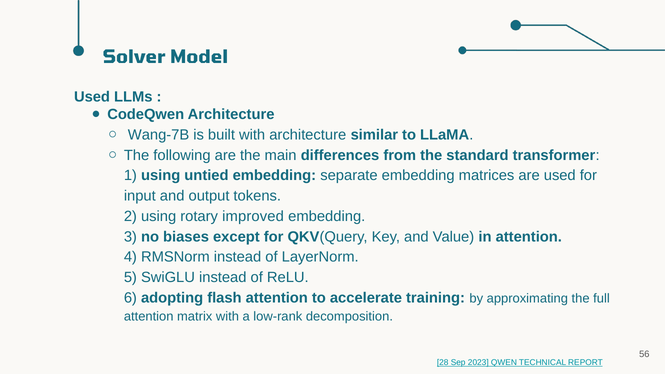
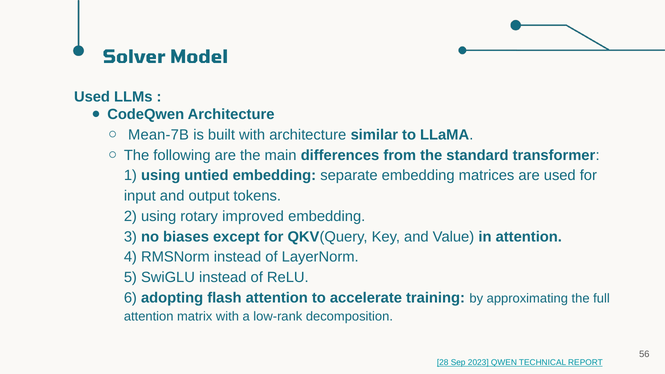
Wang-7B: Wang-7B -> Mean-7B (158, 135)
